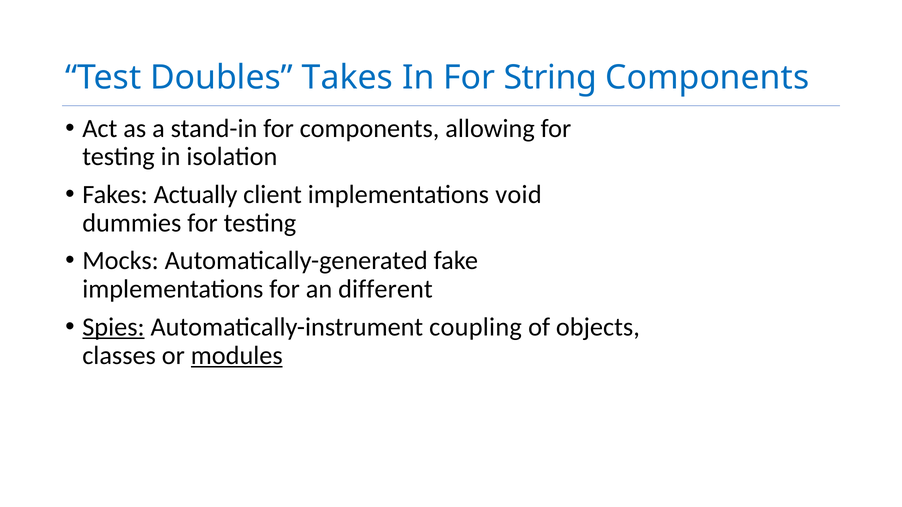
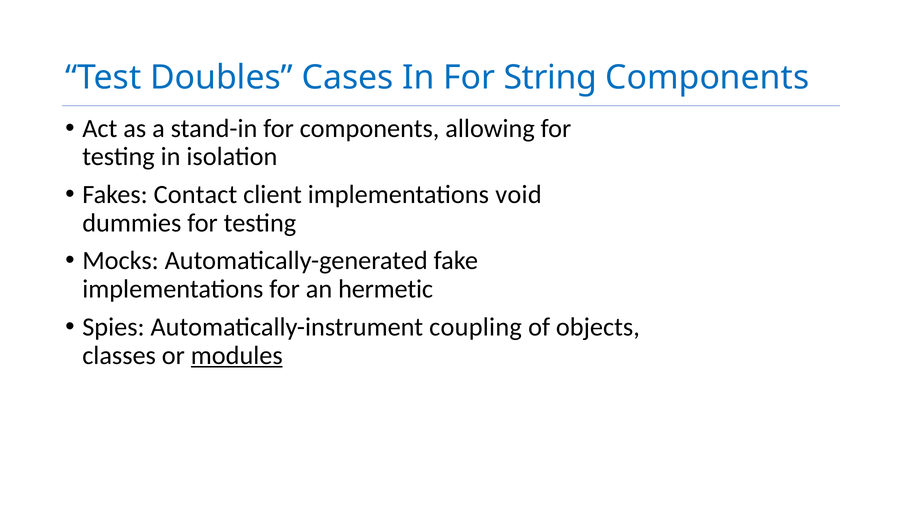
Takes: Takes -> Cases (348, 78)
Actually: Actually -> Contact (195, 195)
different: different -> hermetic (386, 289)
Spies underline: present -> none (113, 327)
